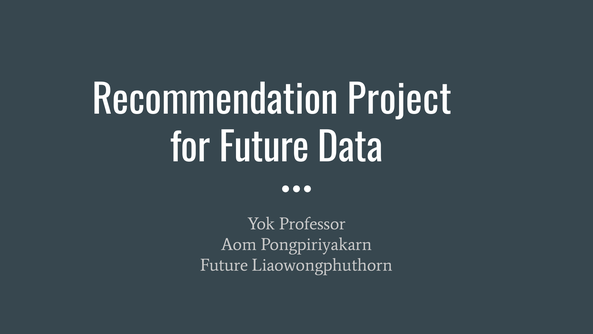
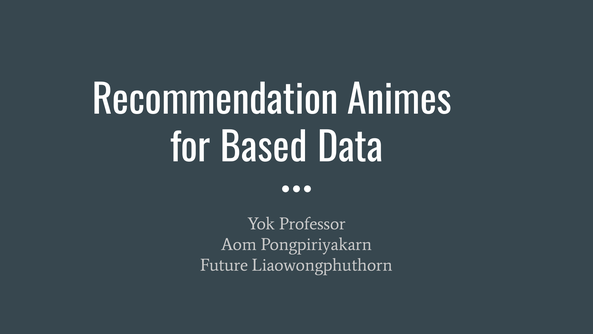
Project: Project -> Animes (400, 101)
for Future: Future -> Based (264, 148)
